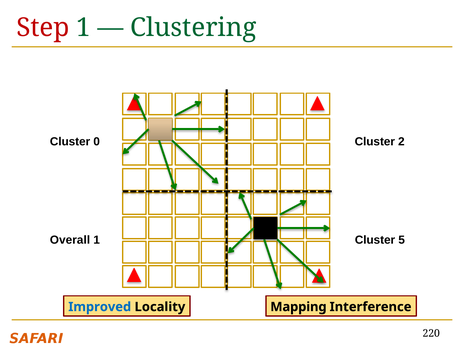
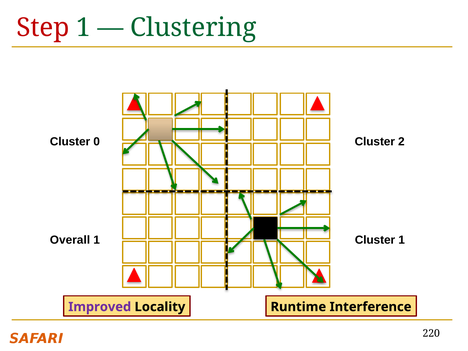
Cluster 5: 5 -> 1 (402, 240)
Improved colour: blue -> purple (100, 307)
Mapping: Mapping -> Runtime (298, 307)
